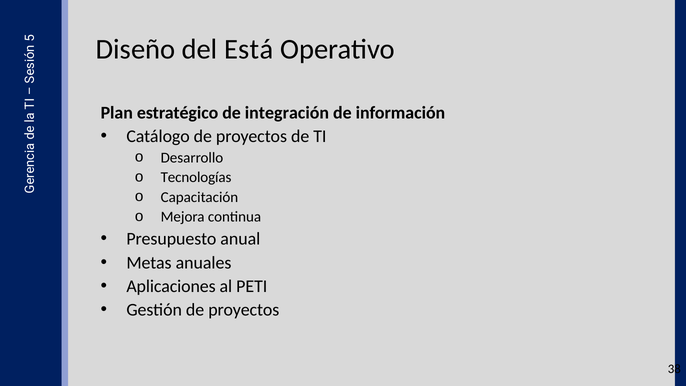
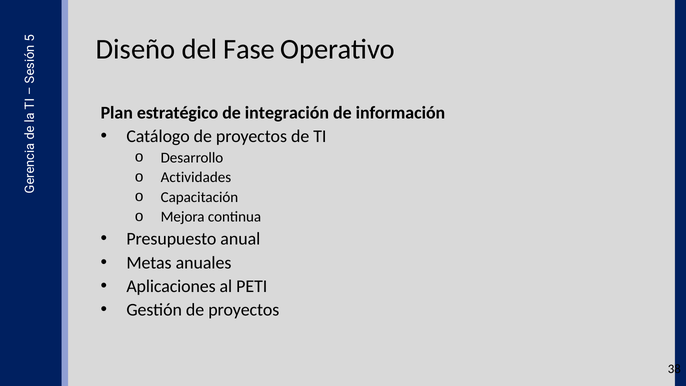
Está: Está -> Fase (249, 49)
Tecnologías: Tecnologías -> Actividades (196, 177)
